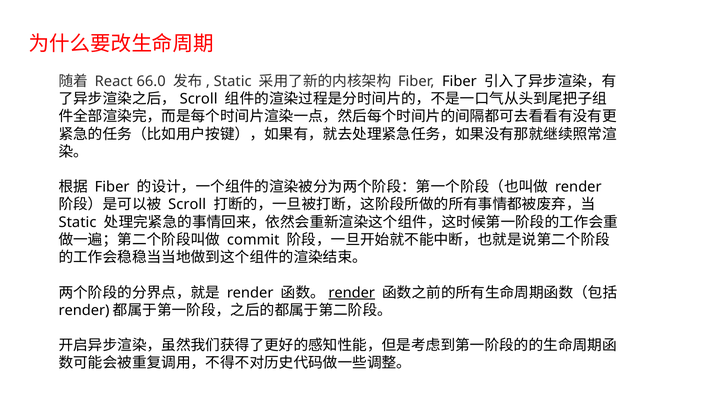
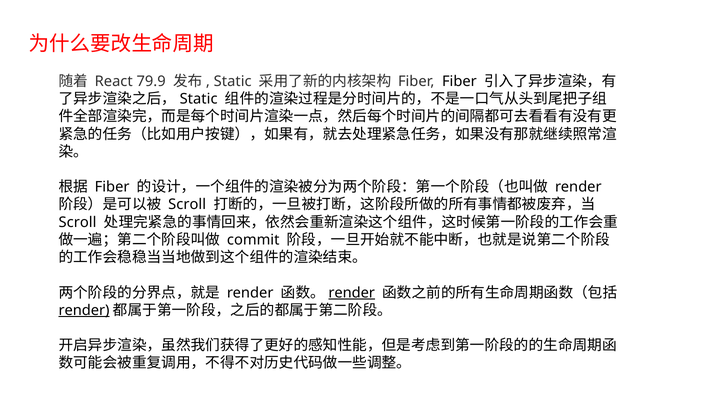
66.0: 66.0 -> 79.9 (151, 81)
Scroll: Scroll -> Static (199, 99)
Static: Static -> Scroll (78, 222)
render underline: none -> present (84, 310)
